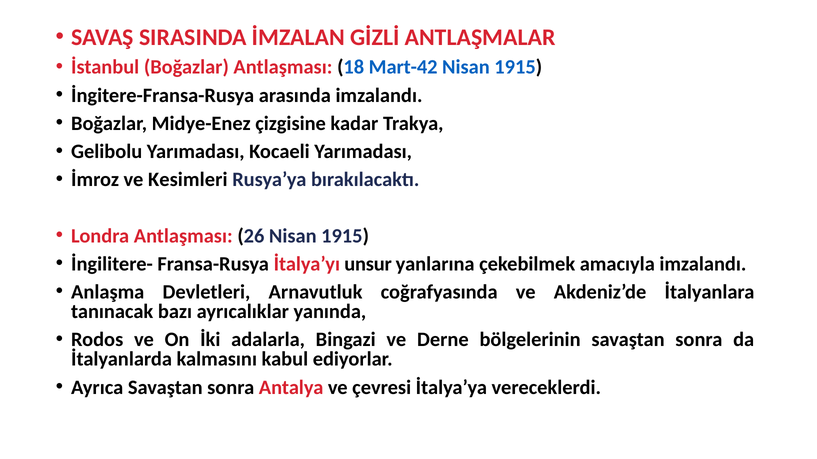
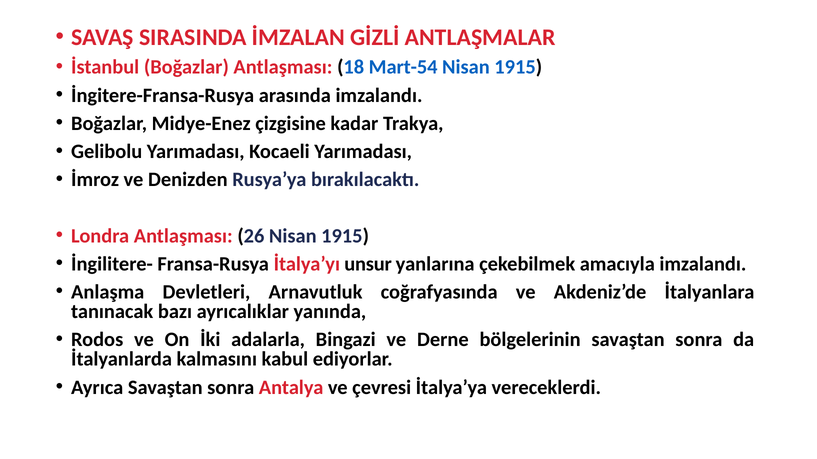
Mart-42: Mart-42 -> Mart-54 (403, 67)
Kesimleri: Kesimleri -> Denizden (188, 180)
